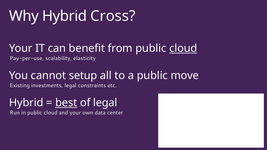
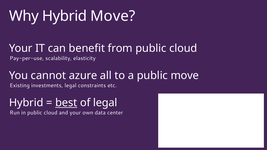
Hybrid Cross: Cross -> Move (113, 16)
cloud underline: present -> none (183, 48)
setup: setup -> azure (83, 76)
